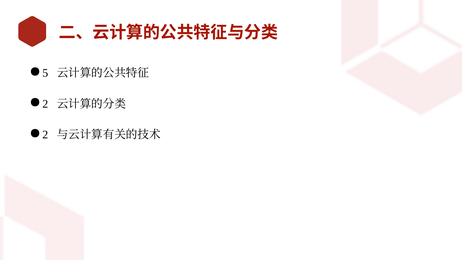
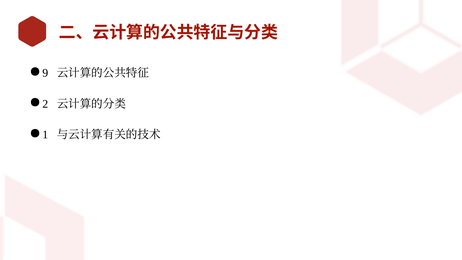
5: 5 -> 9 (45, 73)
2: 2 -> 1 (45, 135)
